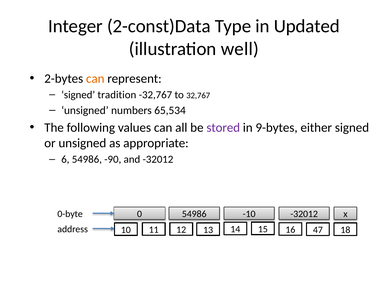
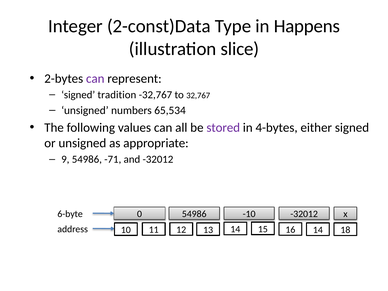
Updated: Updated -> Happens (307, 26)
well: well -> slice (240, 49)
can colour: orange -> purple (95, 79)
9-bytes: 9-bytes -> 4-bytes (277, 128)
6: 6 -> 9 (65, 159)
-90: -90 -> -71 (113, 159)
0-byte: 0-byte -> 6-byte (70, 214)
16 47: 47 -> 14 (318, 230)
